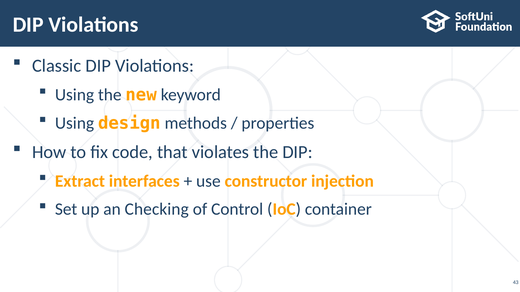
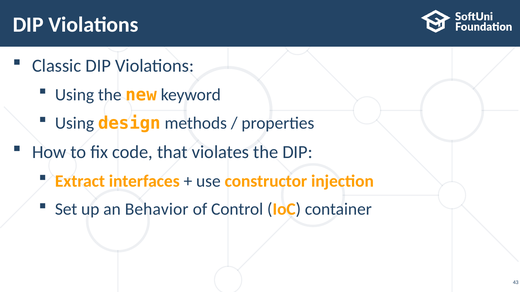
Checking: Checking -> Behavior (157, 210)
